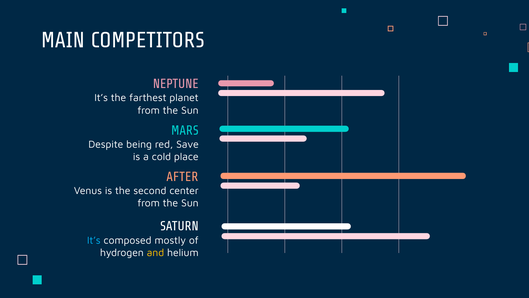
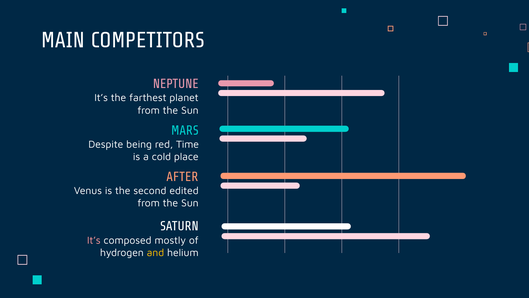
Save: Save -> Time (187, 144)
center: center -> edited (184, 191)
It’s colour: light blue -> pink (94, 240)
